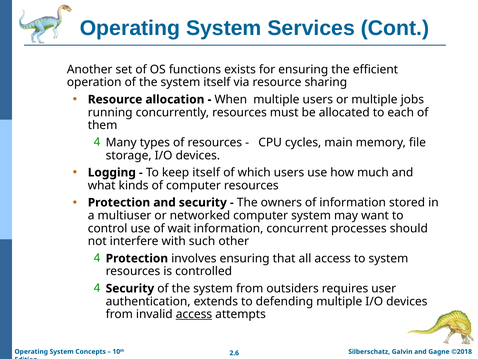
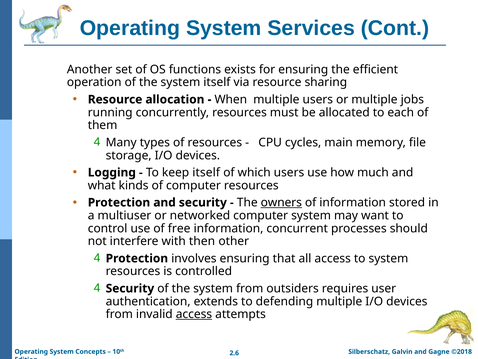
owners underline: none -> present (281, 202)
wait: wait -> free (179, 228)
such: such -> then (202, 241)
